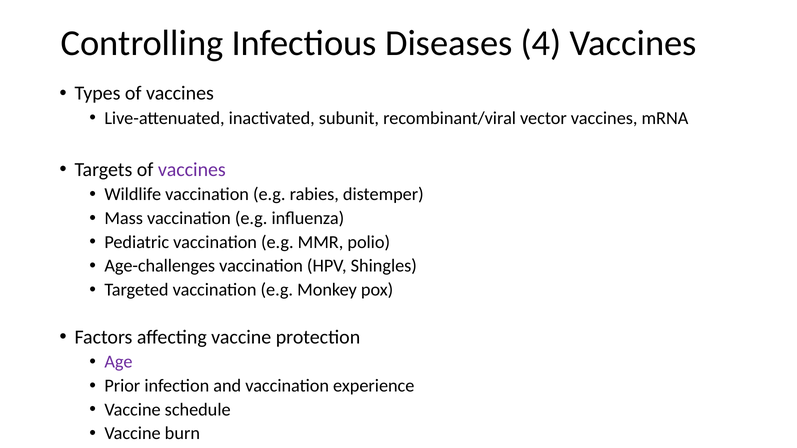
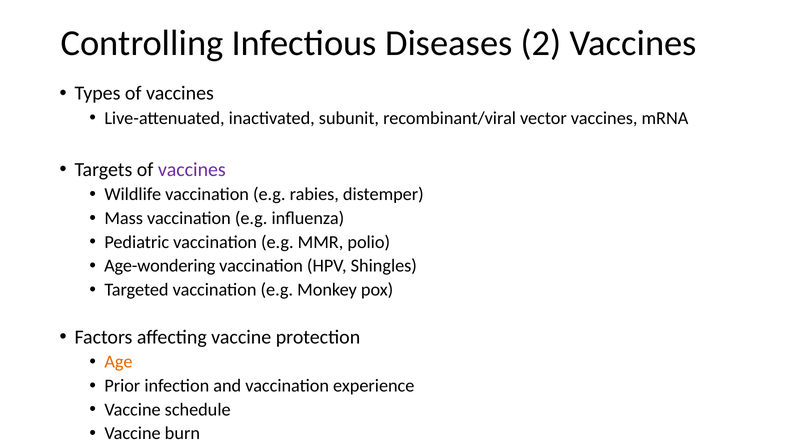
4: 4 -> 2 (541, 43)
Age-challenges: Age-challenges -> Age-wondering (160, 266)
Age colour: purple -> orange (118, 362)
